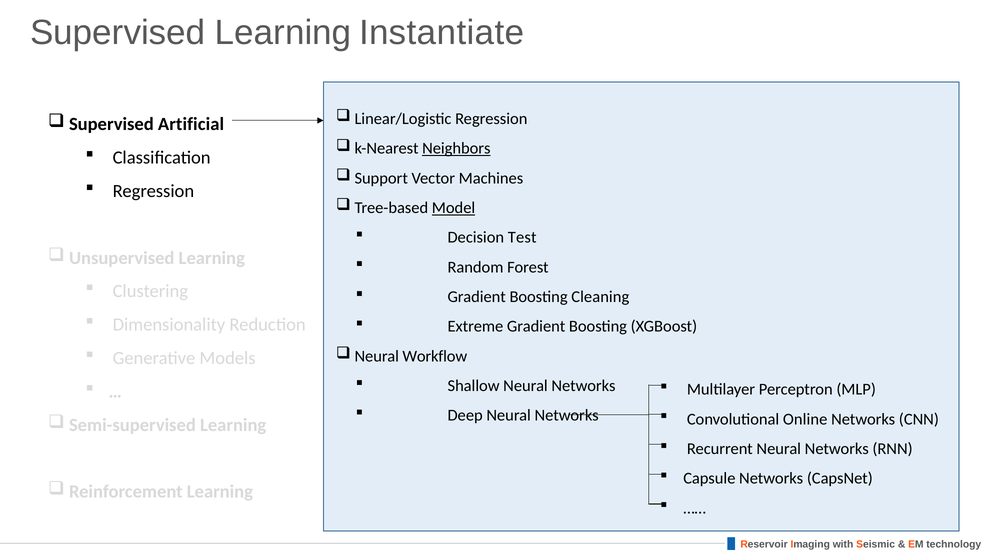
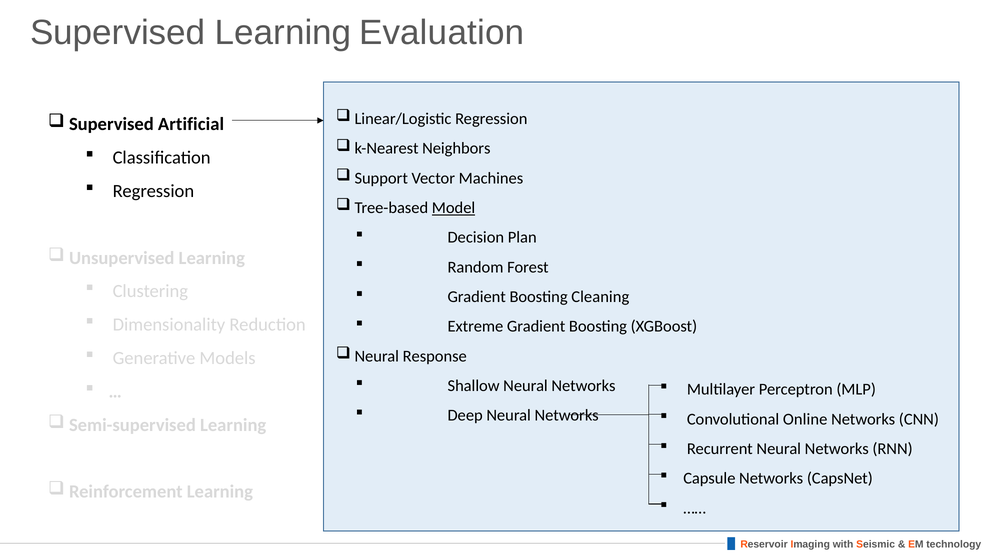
Instantiate: Instantiate -> Evaluation (442, 33)
Neighbors underline: present -> none (456, 149)
Test: Test -> Plan (522, 238)
Workflow: Workflow -> Response (435, 356)
